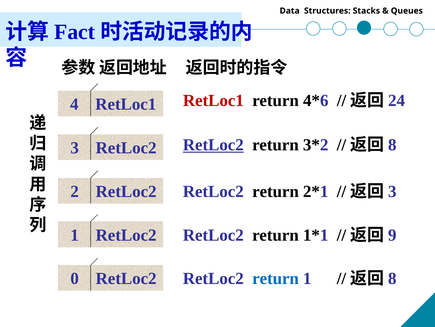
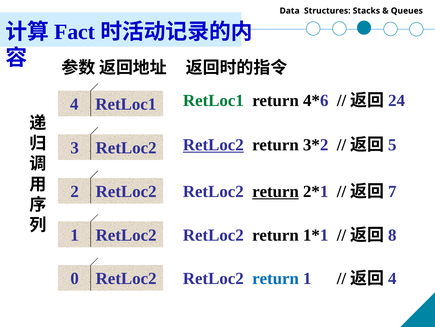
RetLoc1 colour: red -> green (213, 100)
8: 8 -> 5 (392, 145)
return underline: none -> present (276, 191)
3: 3 -> 7 (392, 191)
9: 9 -> 8 (392, 235)
8: 8 -> 4 (392, 278)
